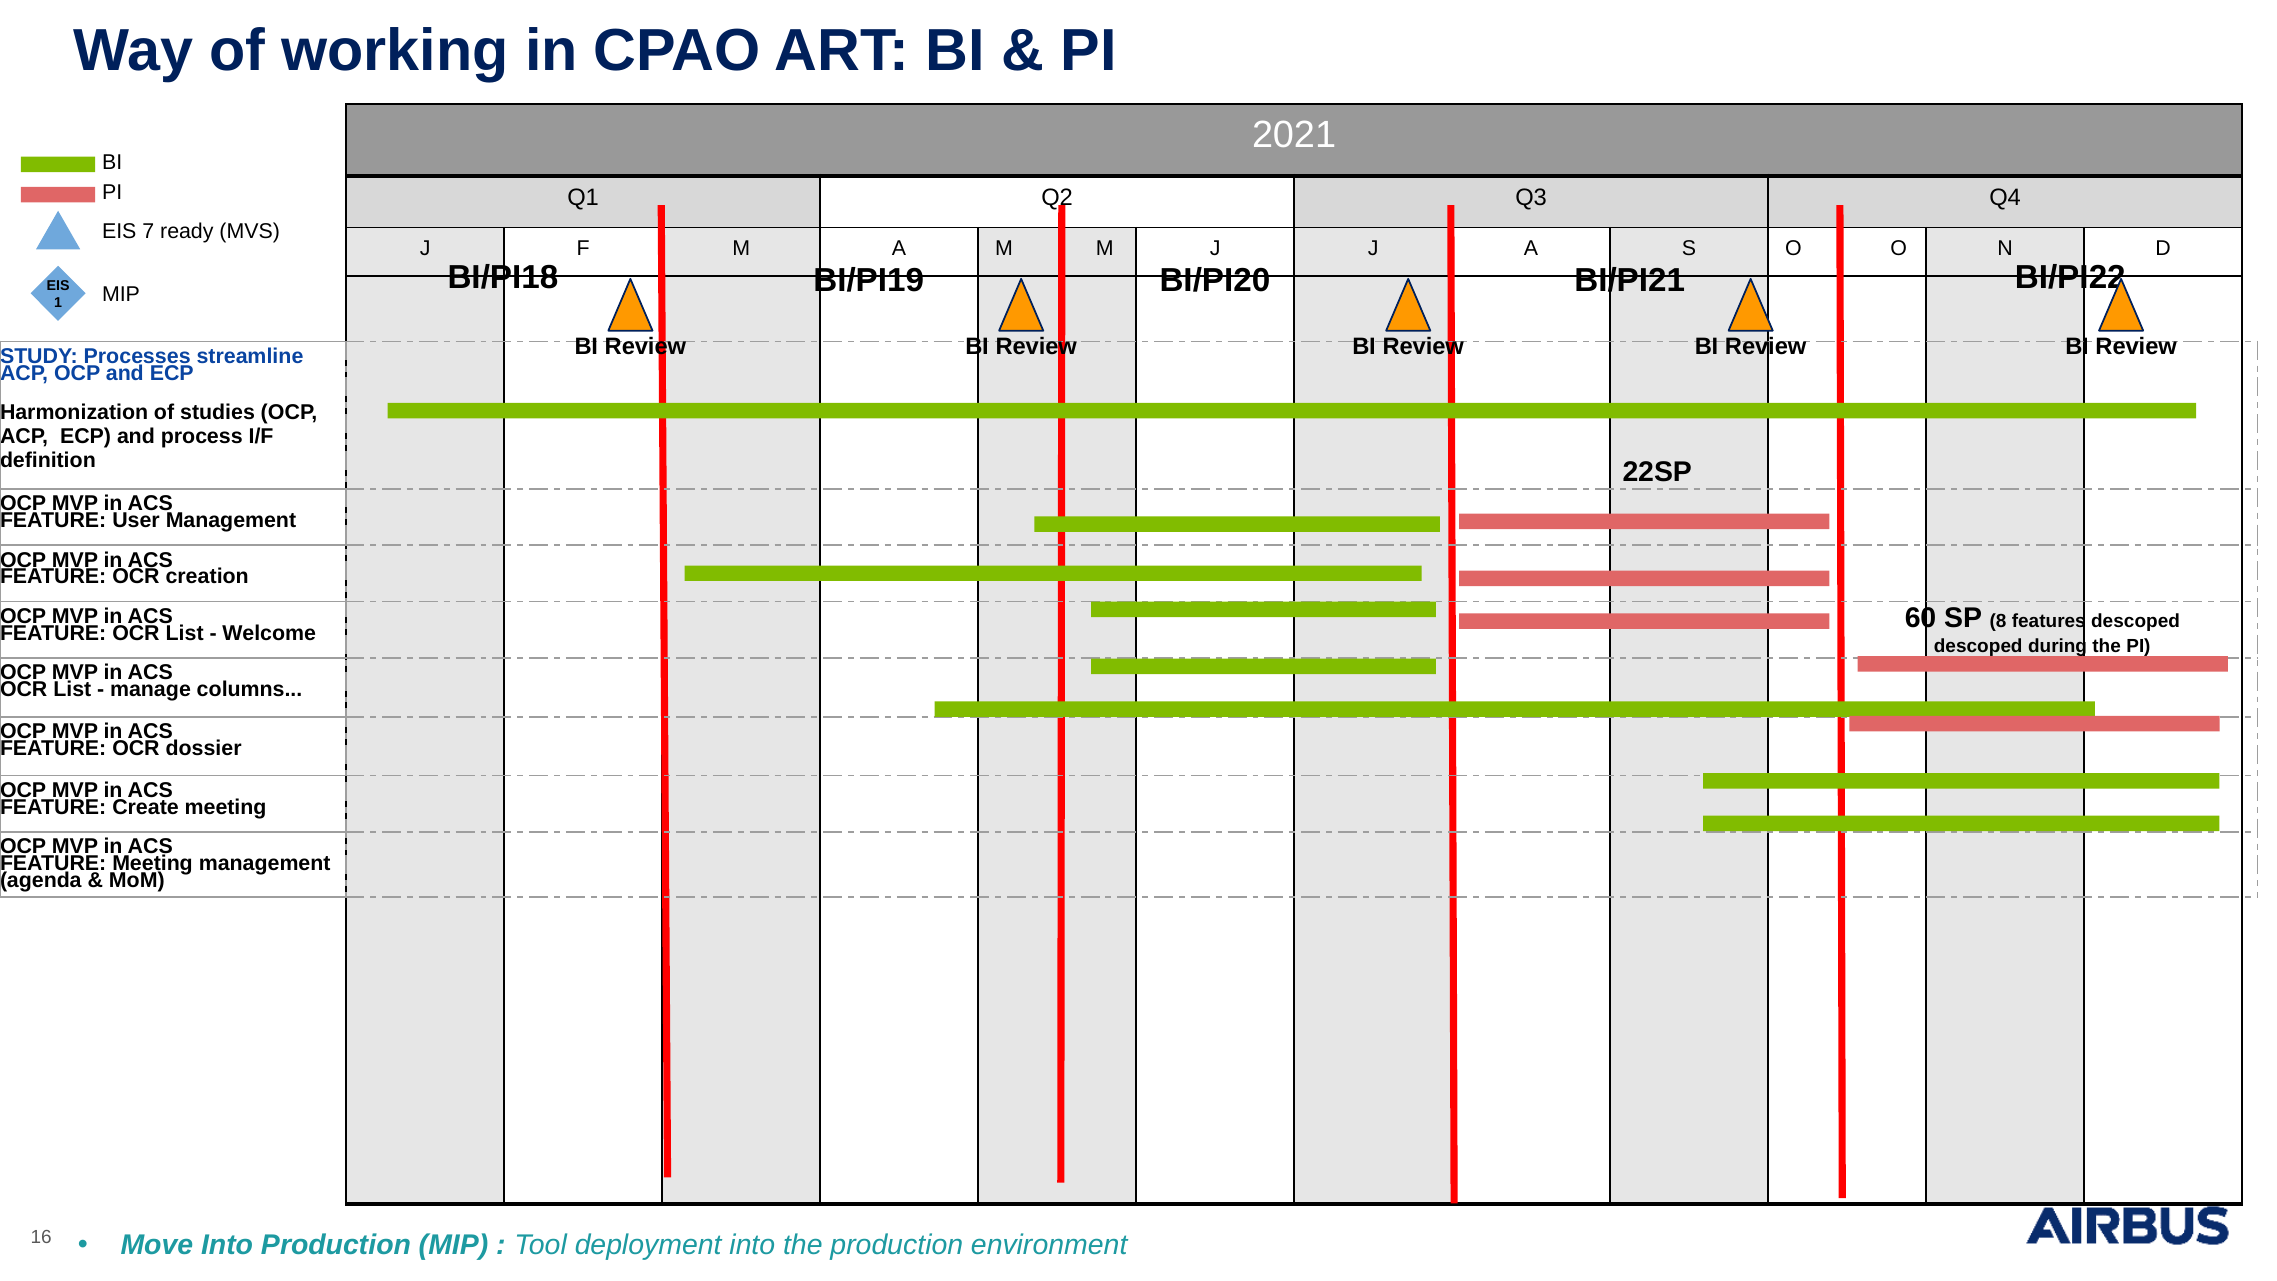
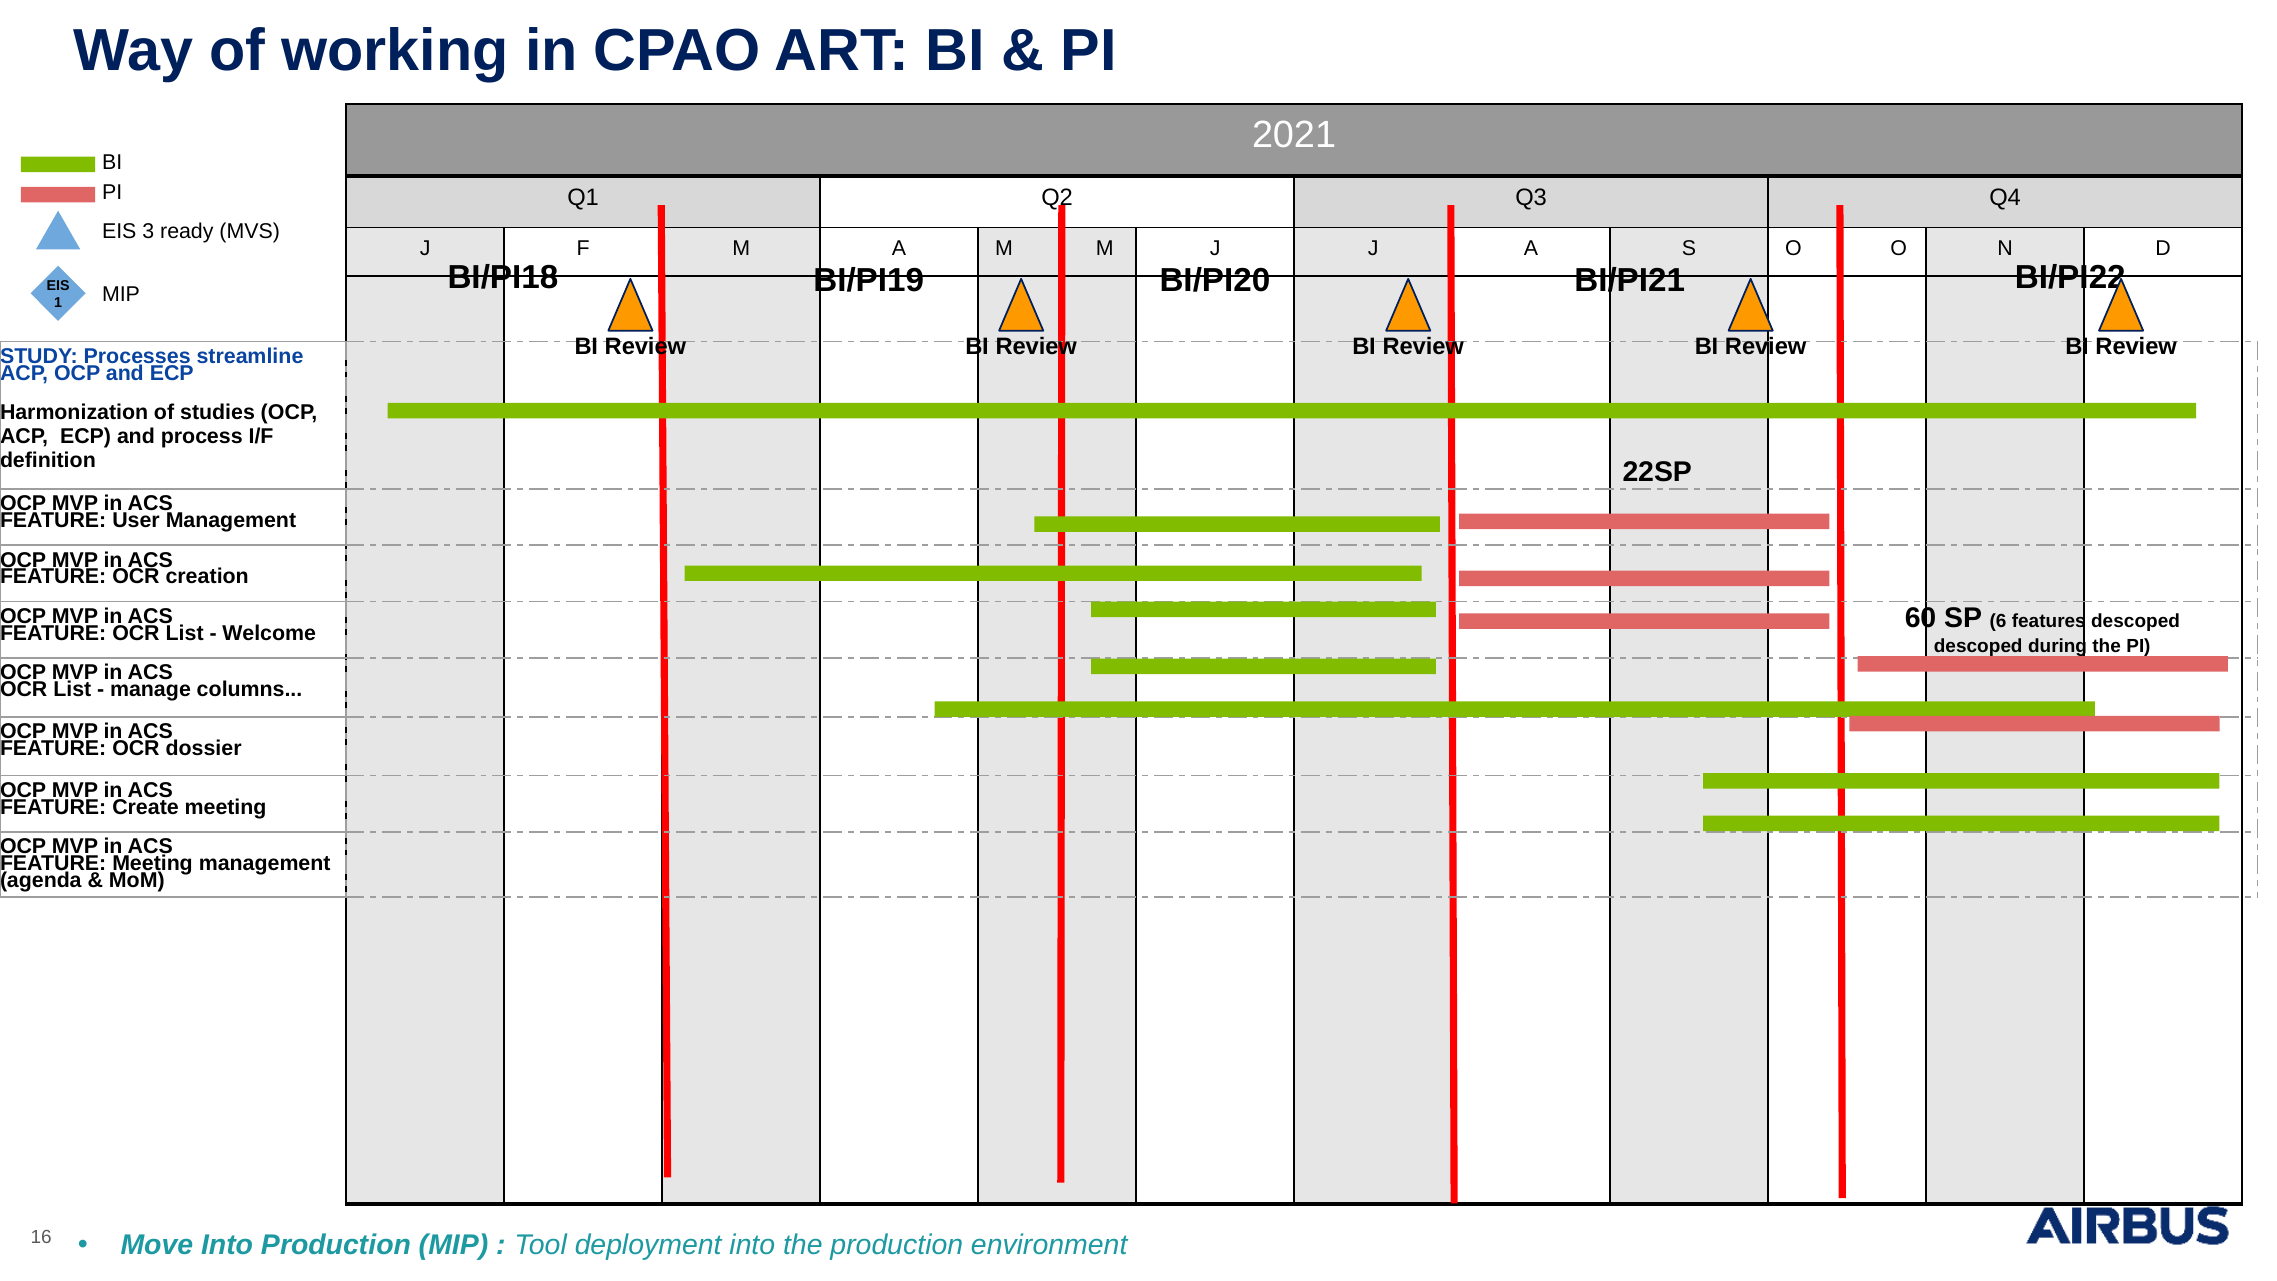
7: 7 -> 3 (148, 231)
8: 8 -> 6 (1998, 622)
